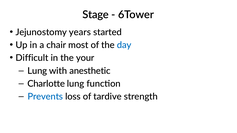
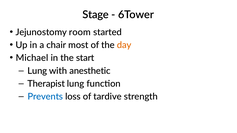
years: years -> room (80, 32)
day colour: blue -> orange (124, 45)
Difficult: Difficult -> Michael (32, 58)
your: your -> start (85, 58)
Charlotte: Charlotte -> Therapist (46, 84)
